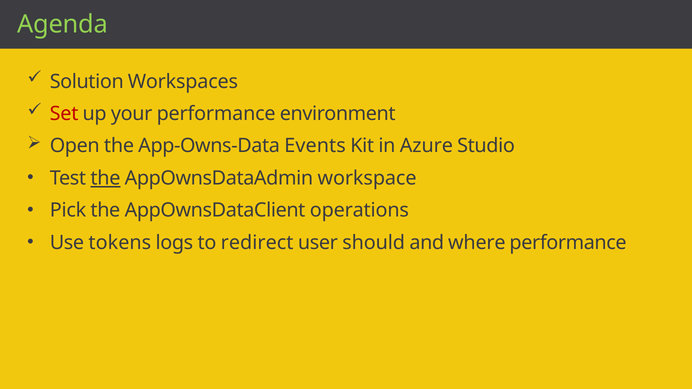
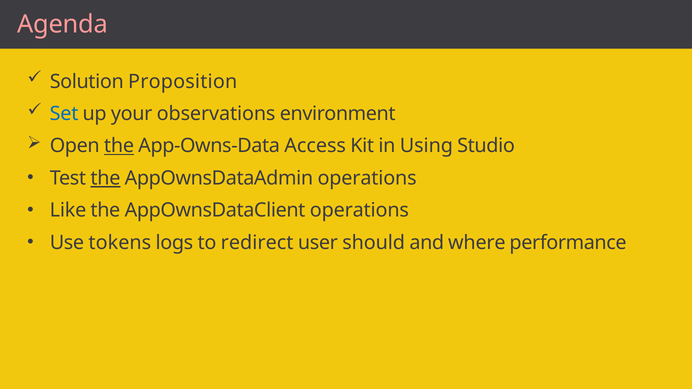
Agenda colour: light green -> pink (63, 24)
Workspaces: Workspaces -> Proposition (183, 82)
Set colour: red -> blue (64, 114)
your performance: performance -> observations (216, 114)
the underline: none -> present (119, 146)
Events: Events -> Access (315, 146)
Azure: Azure -> Using (426, 146)
AppOwnsDataAdmin workspace: workspace -> operations (367, 178)
Pick: Pick -> Like (68, 210)
